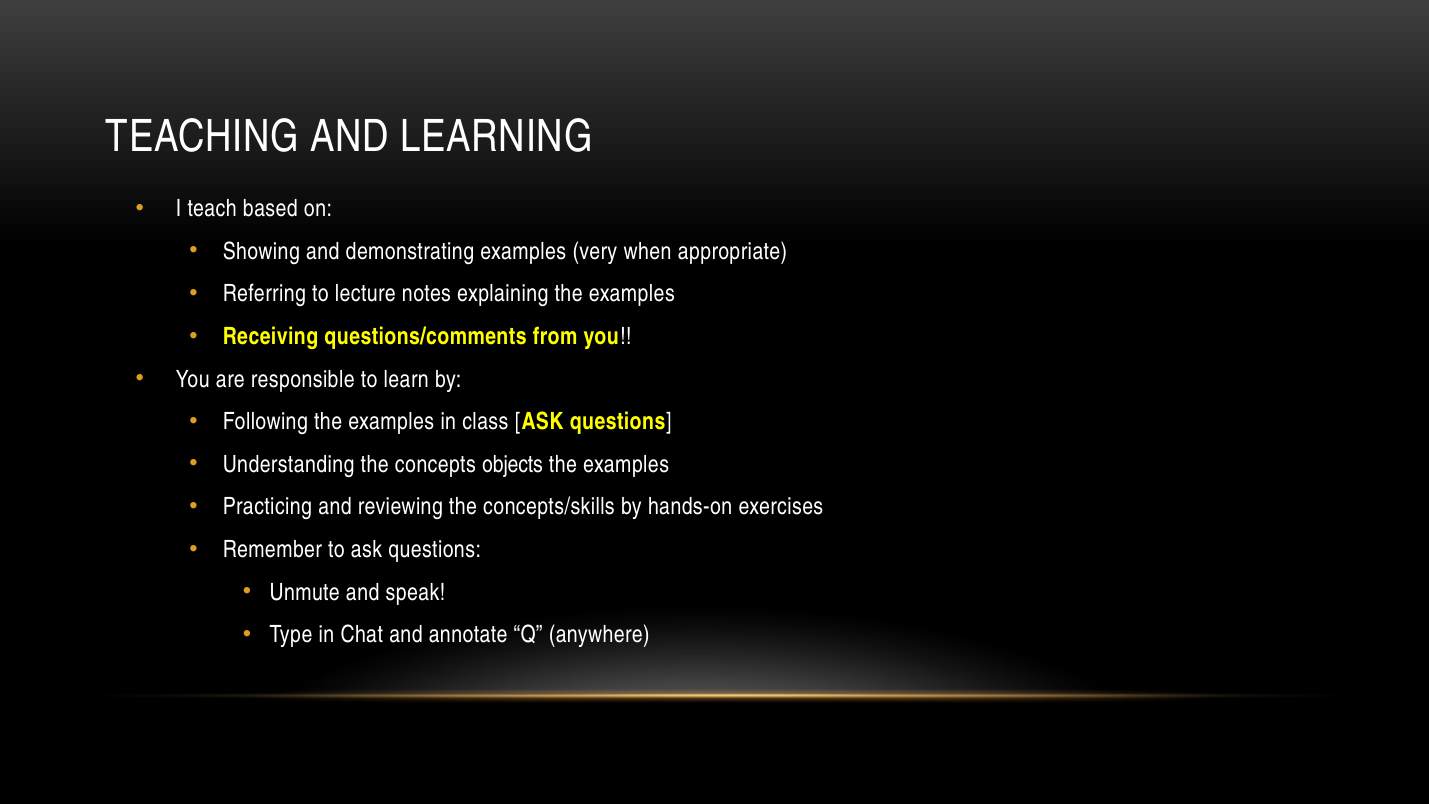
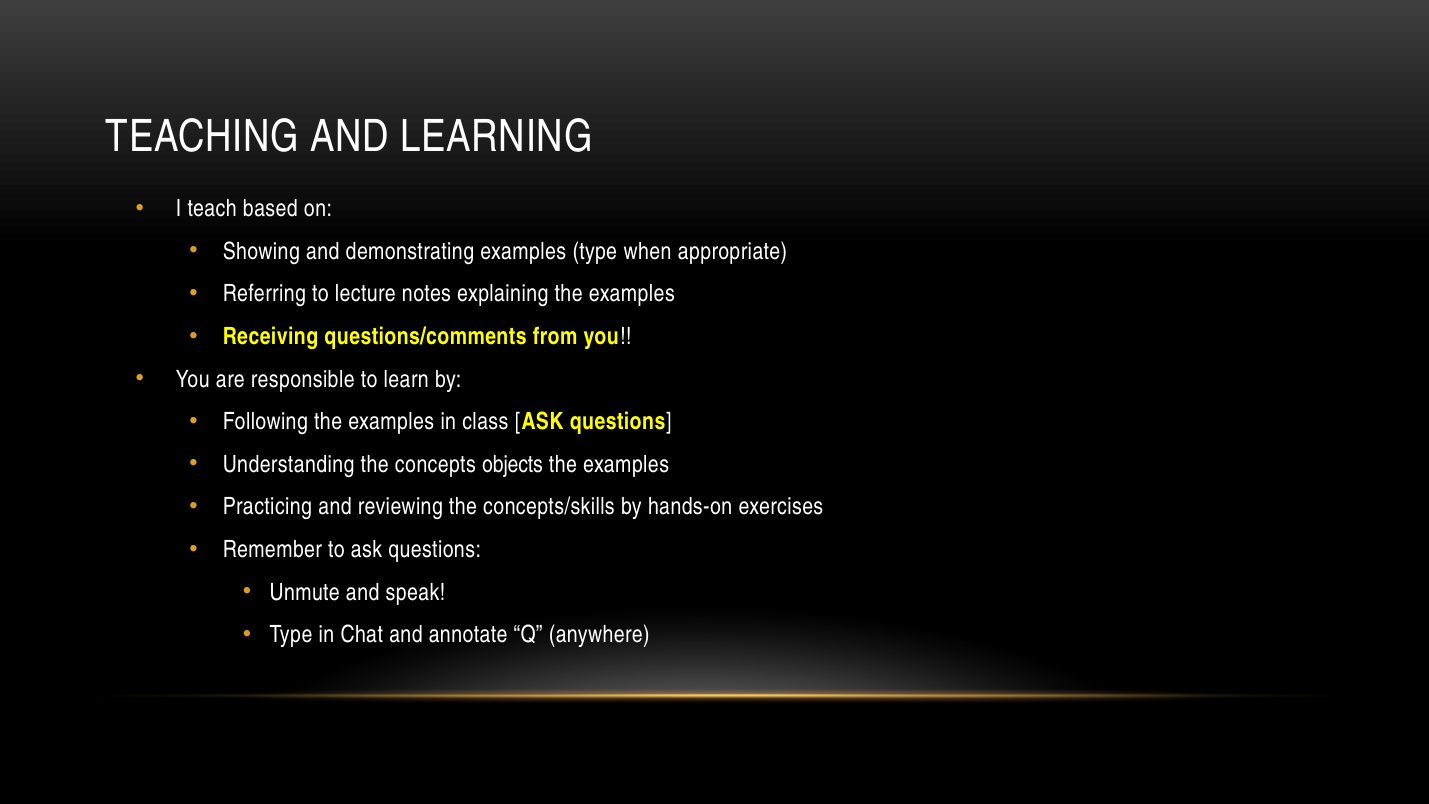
examples very: very -> type (595, 251)
